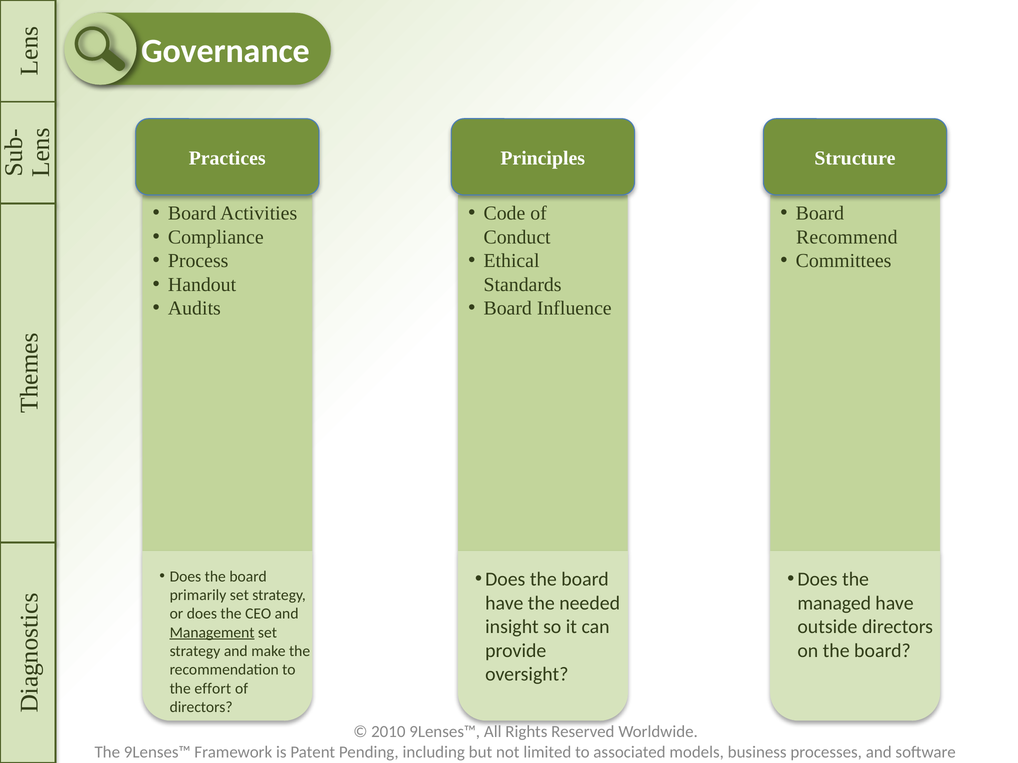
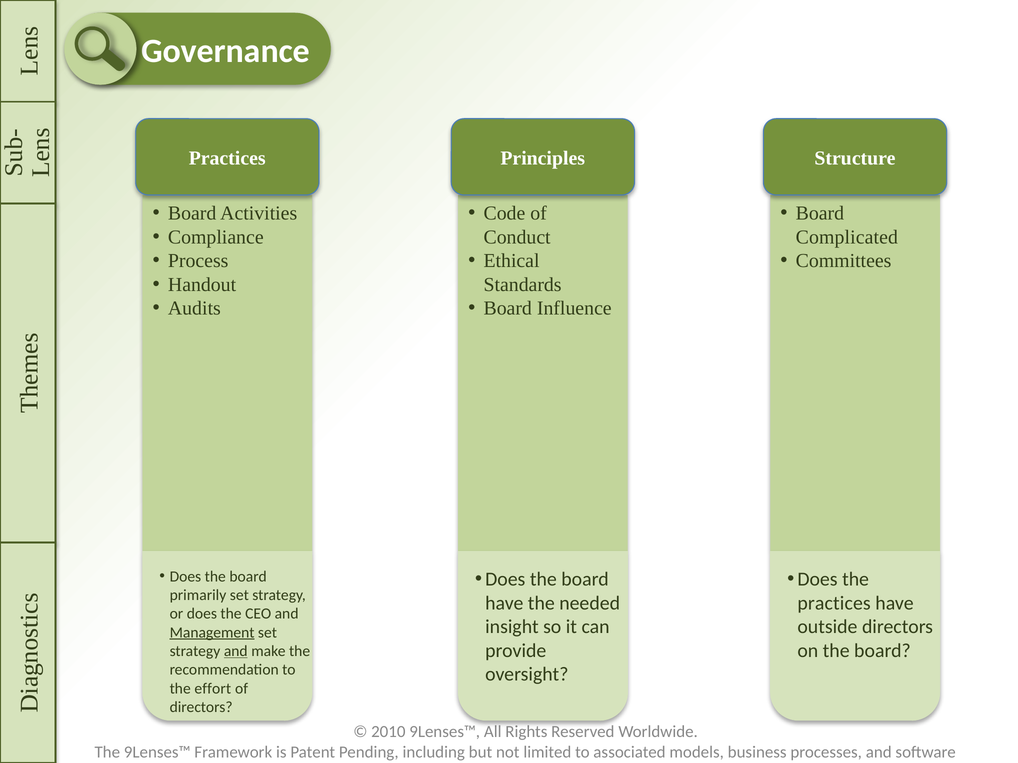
Recommend: Recommend -> Complicated (847, 237)
managed: managed -> practices (834, 603)
and underline: none -> present (236, 651)
